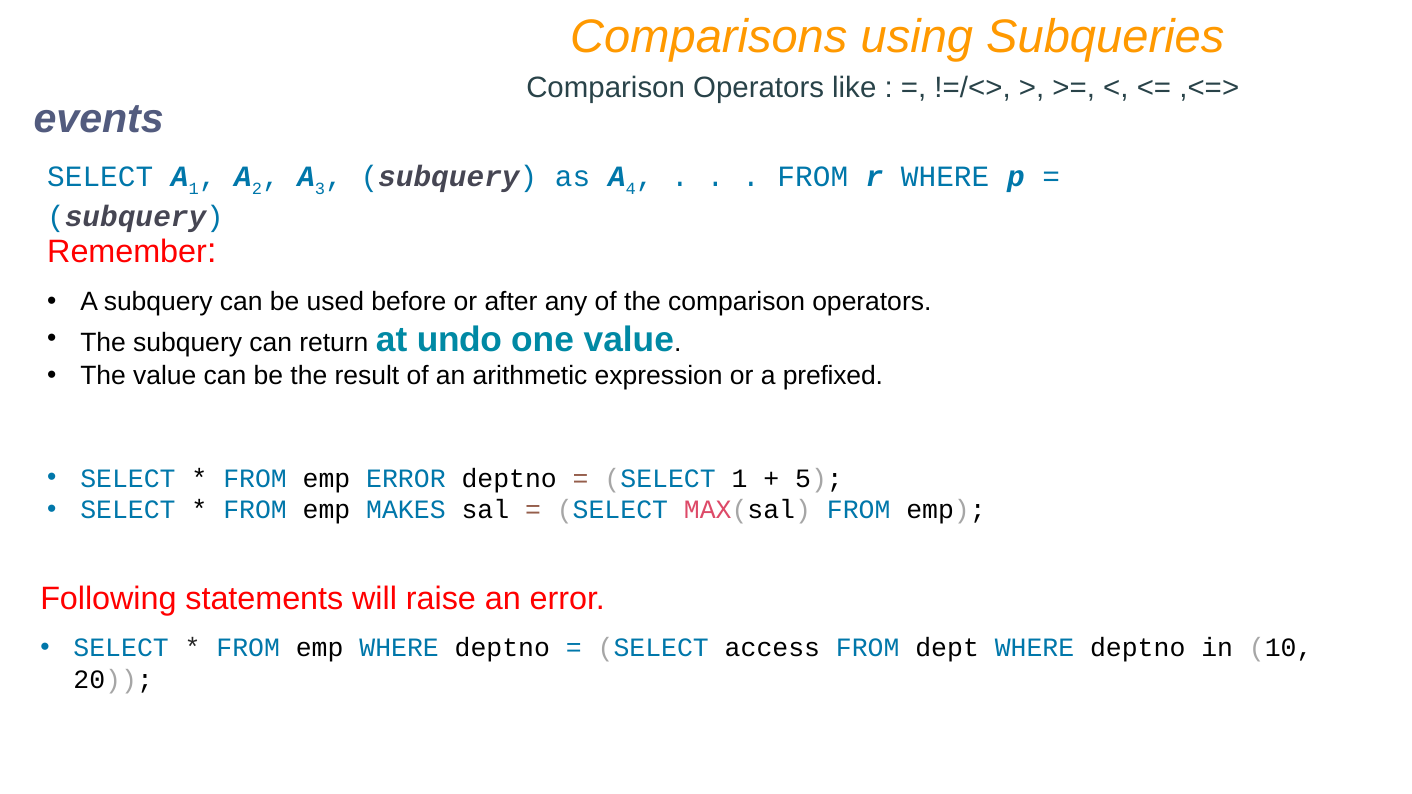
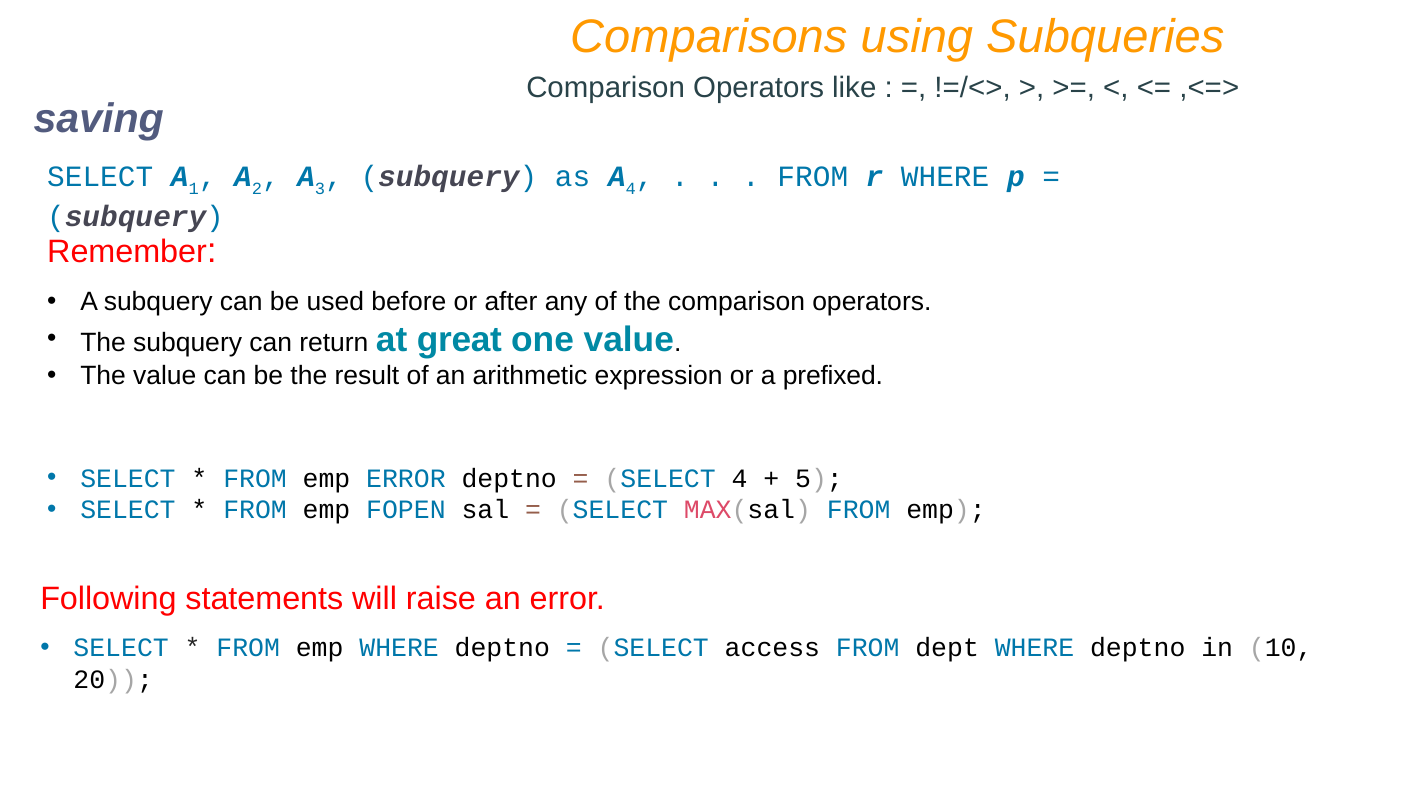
events: events -> saving (99, 119)
undo: undo -> great (459, 340)
SELECT 1: 1 -> 4 (740, 479)
MAKES: MAKES -> FOPEN (406, 510)
